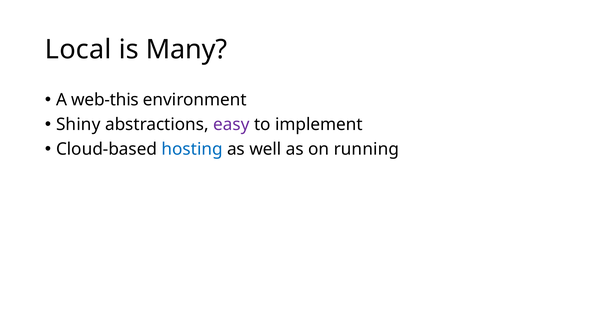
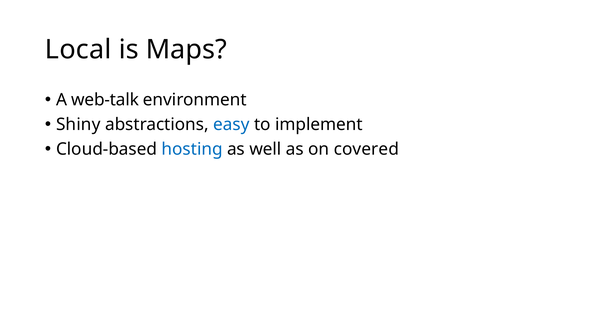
Many: Many -> Maps (186, 50)
web-this: web-this -> web-talk (105, 100)
easy colour: purple -> blue (231, 124)
running: running -> covered (366, 149)
